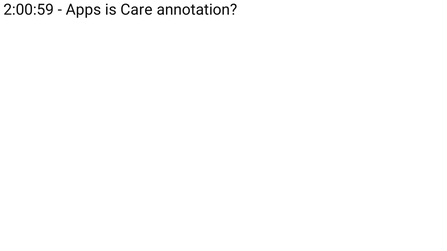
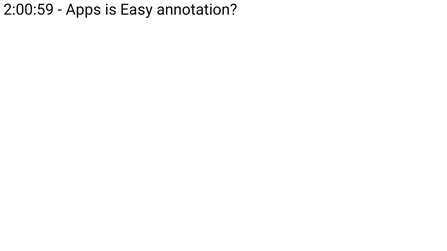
Care: Care -> Easy (136, 10)
